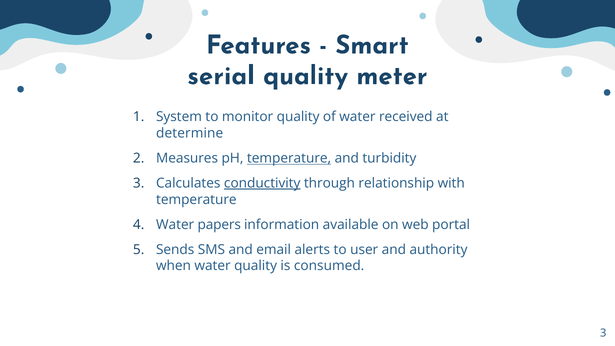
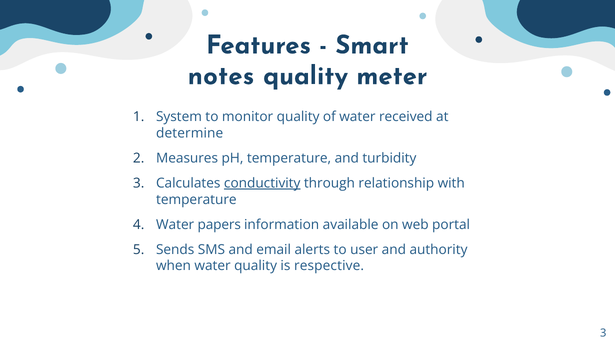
serial: serial -> notes (221, 76)
temperature underline: present -> none (289, 158)
consumed: consumed -> respective (329, 266)
